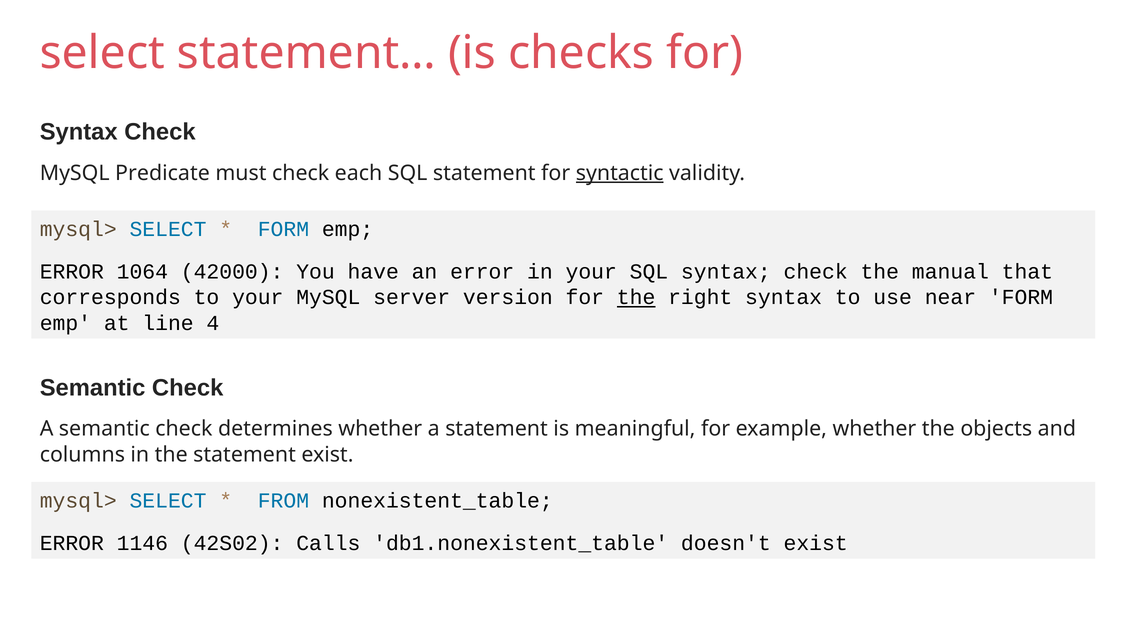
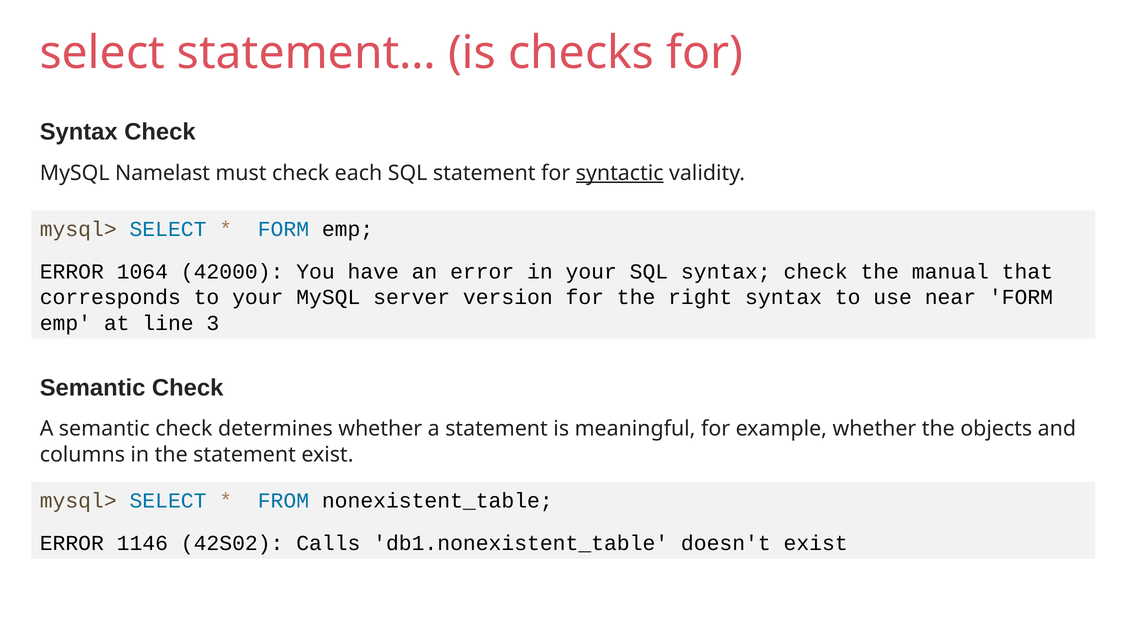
Predicate: Predicate -> Namelast (163, 173)
the underline: present -> none (636, 298)
4: 4 -> 3 (213, 323)
